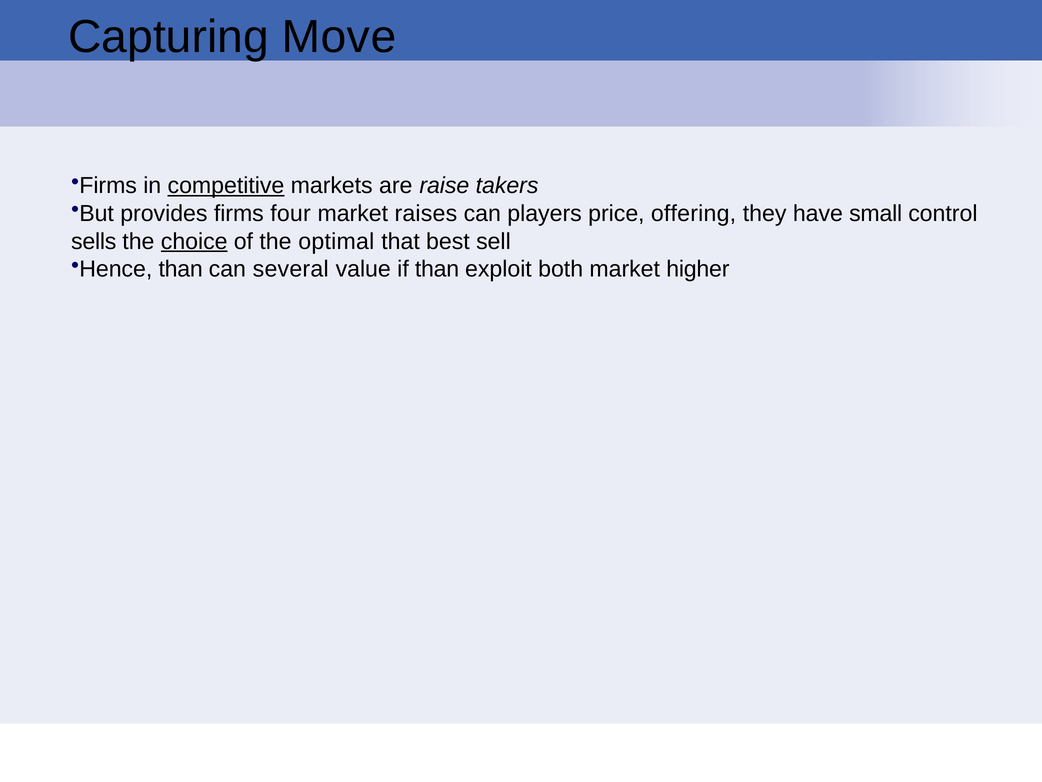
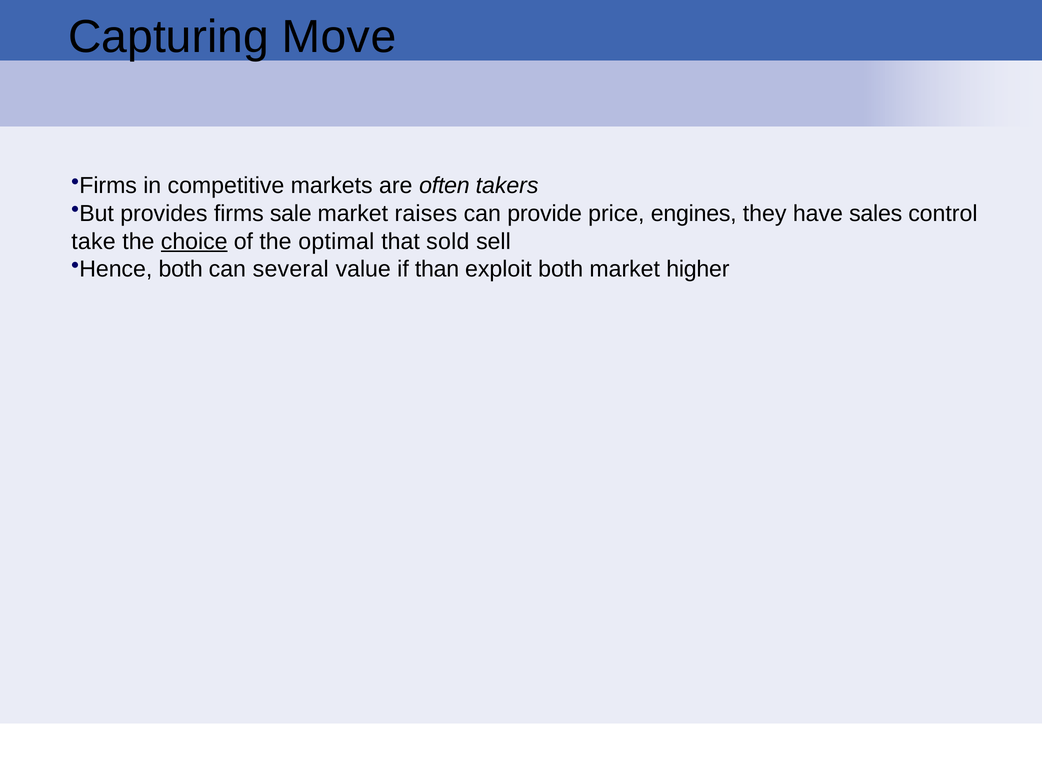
competitive underline: present -> none (226, 186)
raise: raise -> often (444, 186)
four: four -> sale (291, 213)
players: players -> provide (545, 213)
offering: offering -> engines (694, 213)
small: small -> sales (876, 213)
sells: sells -> take (94, 241)
best: best -> sold (448, 241)
Hence than: than -> both (181, 269)
